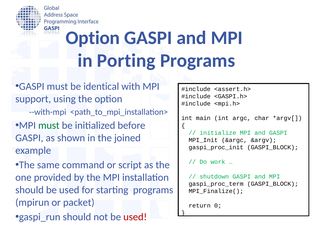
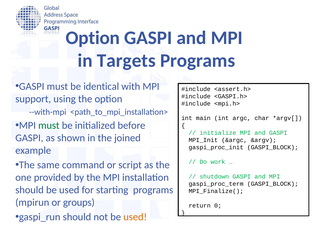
Porting: Porting -> Targets (126, 61)
packet: packet -> groups (79, 203)
used colour: red -> orange (135, 218)
